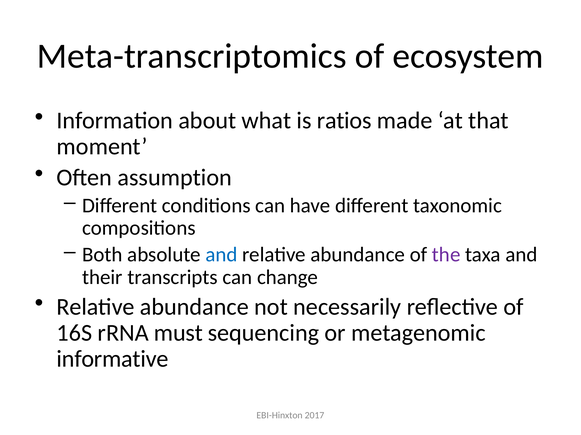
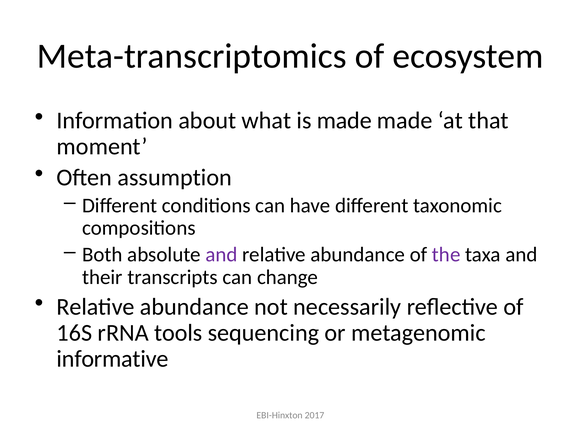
is ratios: ratios -> made (344, 121)
and colour: blue -> purple (221, 255)
must: must -> tools (178, 333)
